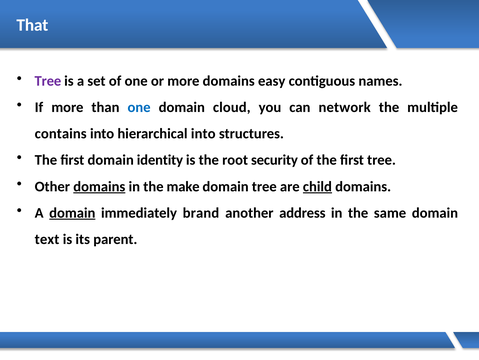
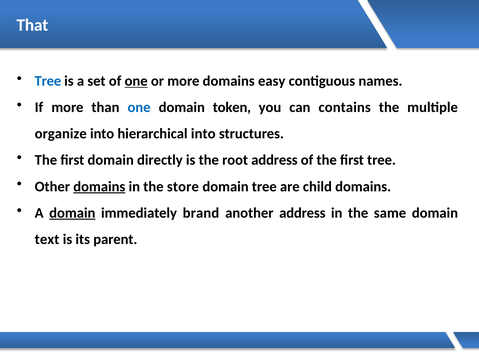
Tree colour: purple -> blue (48, 81)
one underline: none -> present (136, 81)
cloud: cloud -> token (232, 107)
network: network -> contains (345, 107)
contains: contains -> organize (61, 133)
identity: identity -> directly (160, 160)
root security: security -> address (274, 160)
make: make -> store (183, 186)
child underline: present -> none (317, 186)
